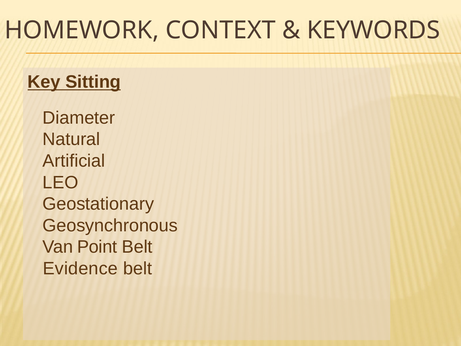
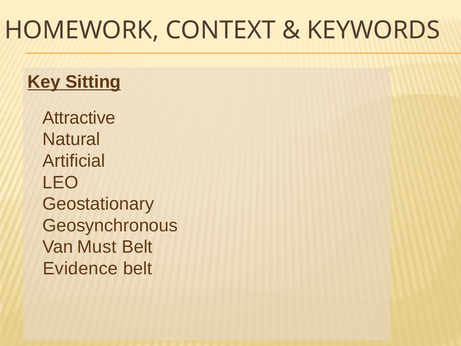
Diameter: Diameter -> Attractive (79, 118)
Point: Point -> Must (97, 247)
